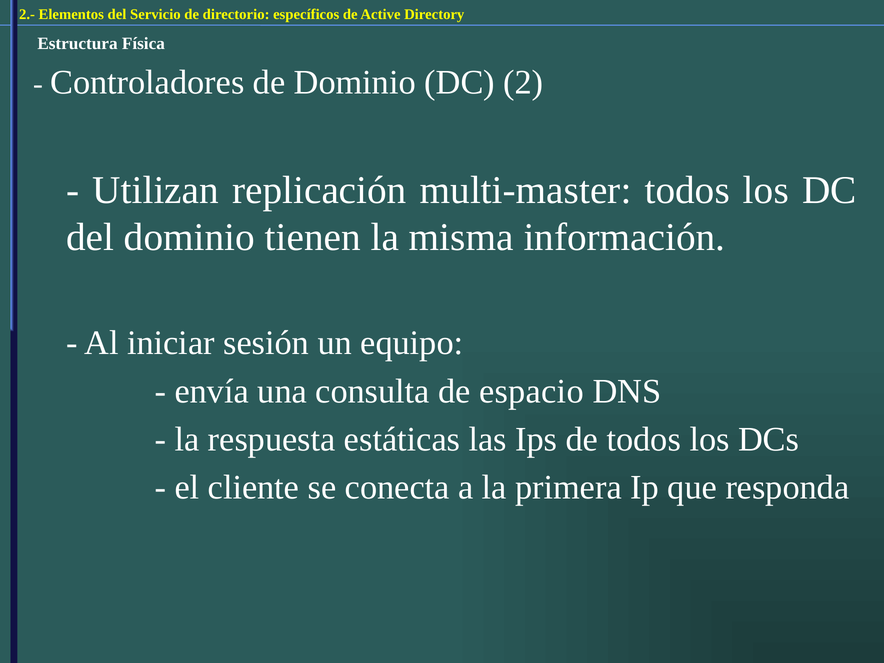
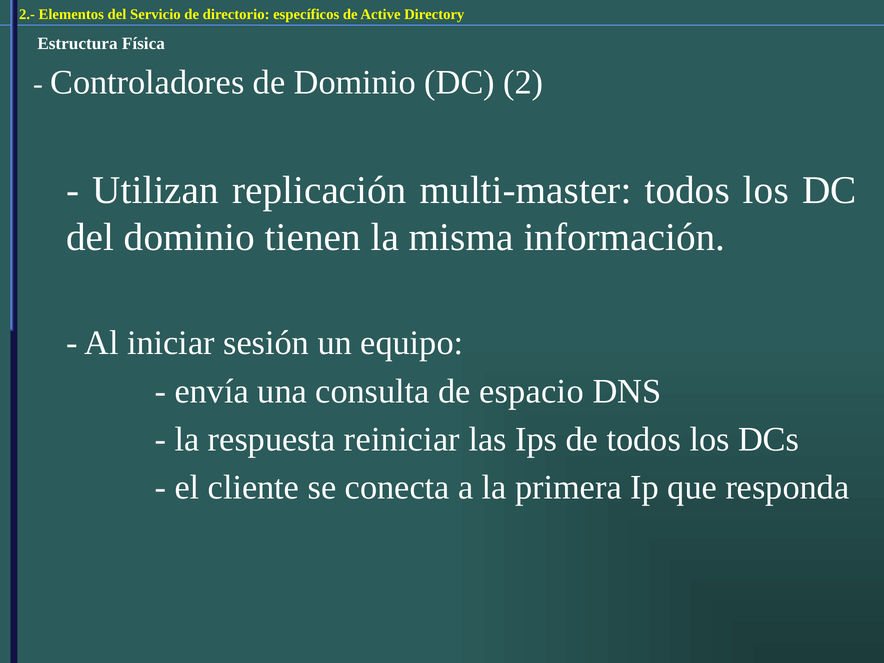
estáticas: estáticas -> reiniciar (402, 439)
